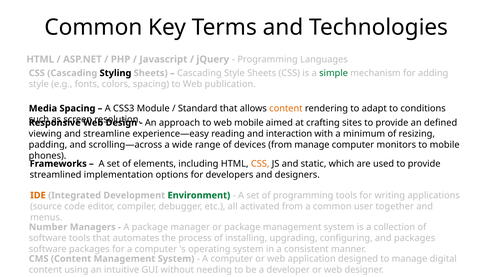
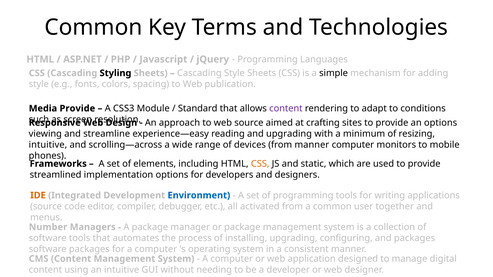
simple colour: green -> black (334, 73)
Media Spacing: Spacing -> Provide (77, 109)
content colour: orange -> purple (286, 109)
web mobile: mobile -> source (249, 123)
an defined: defined -> options (441, 123)
and interaction: interaction -> upgrading (289, 134)
padding: padding -> intuitive (48, 145)
from manage: manage -> manner (312, 145)
Environment colour: green -> blue (199, 196)
